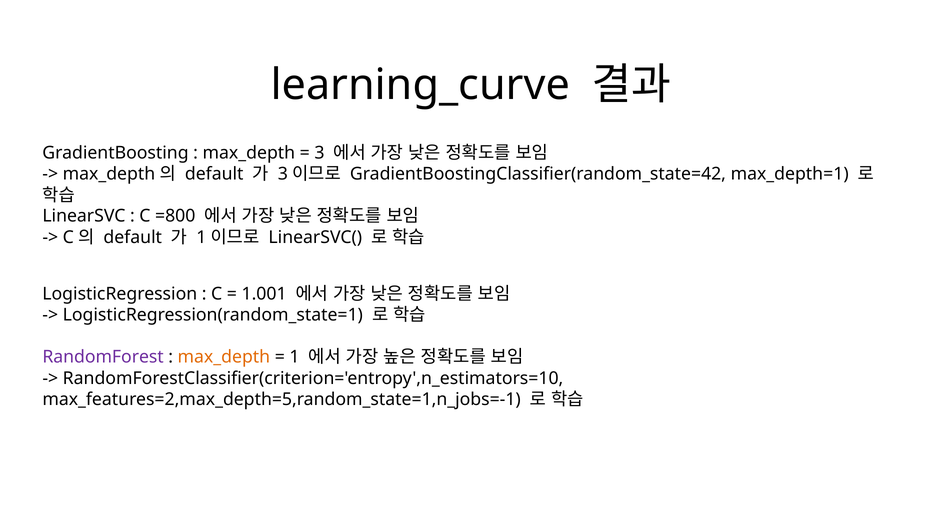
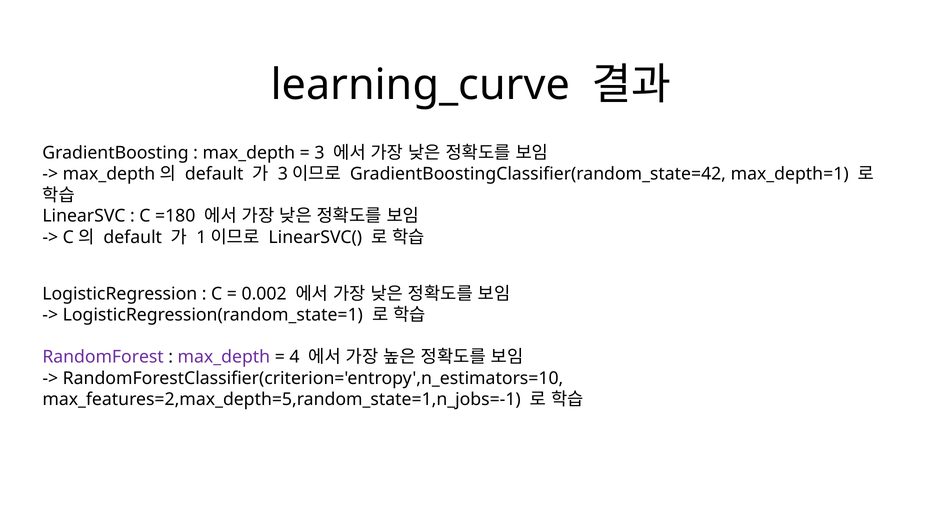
=800: =800 -> =180 (175, 216)
1.001: 1.001 -> 0.002 (264, 294)
max_depth colour: orange -> purple (224, 357)
1: 1 -> 4 (294, 357)
